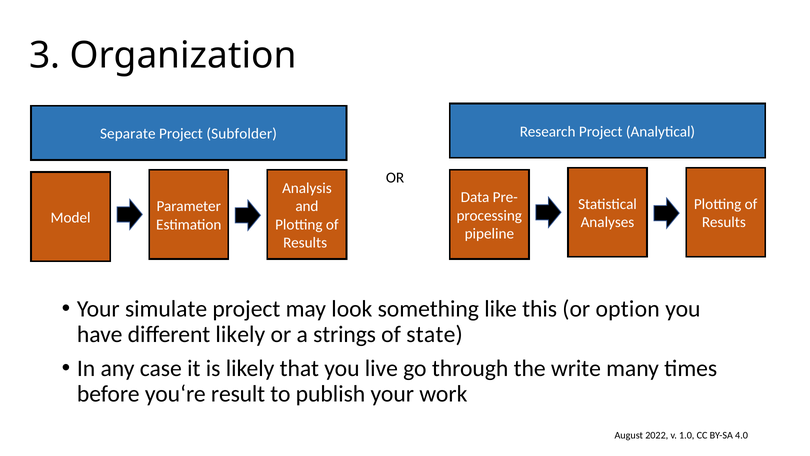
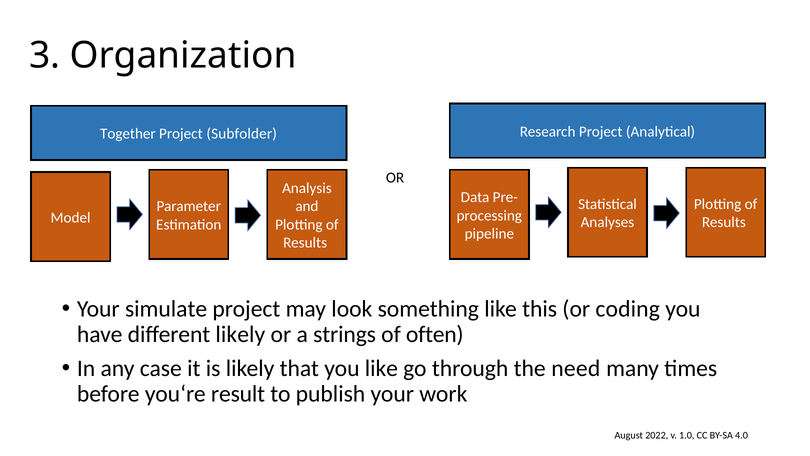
Separate: Separate -> Together (128, 134)
option: option -> coding (628, 309)
state: state -> often (435, 334)
you live: live -> like (381, 368)
write: write -> need (576, 368)
